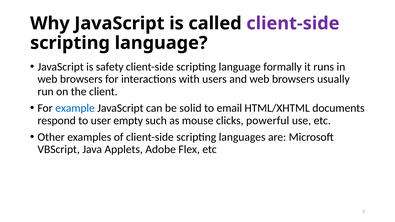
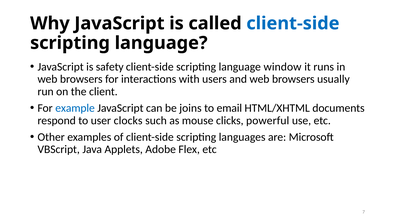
client-side colour: purple -> blue (293, 23)
formally: formally -> window (282, 67)
solid: solid -> joins (190, 108)
empty: empty -> clocks (128, 121)
